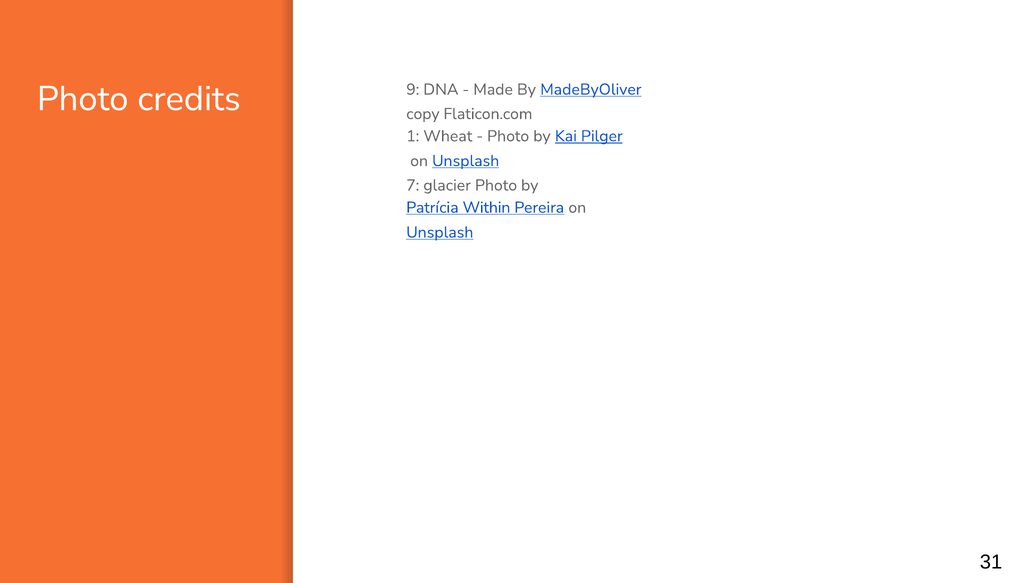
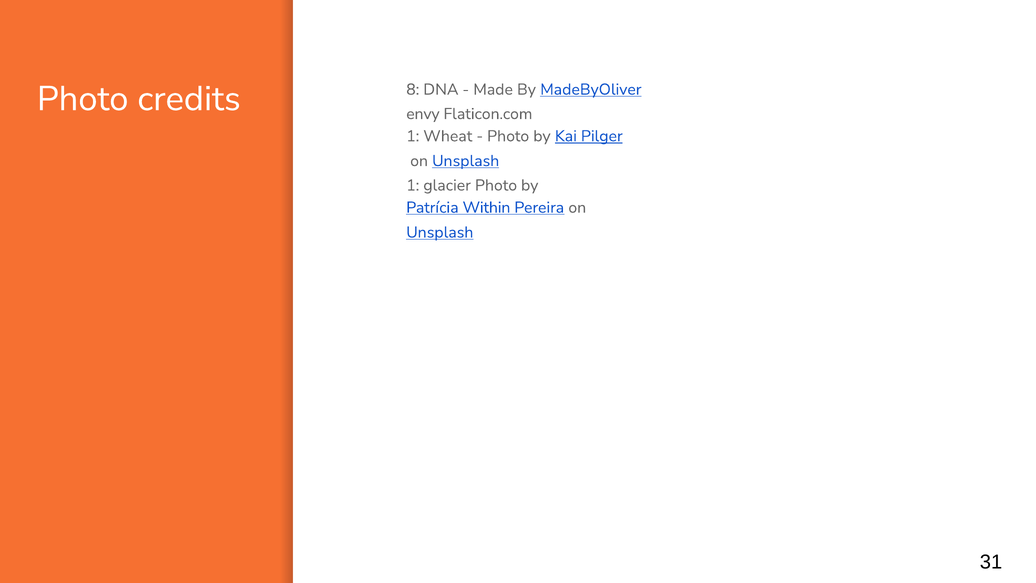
9: 9 -> 8 (413, 89)
copy: copy -> envy (423, 114)
7: 7 -> 1 (413, 185)
